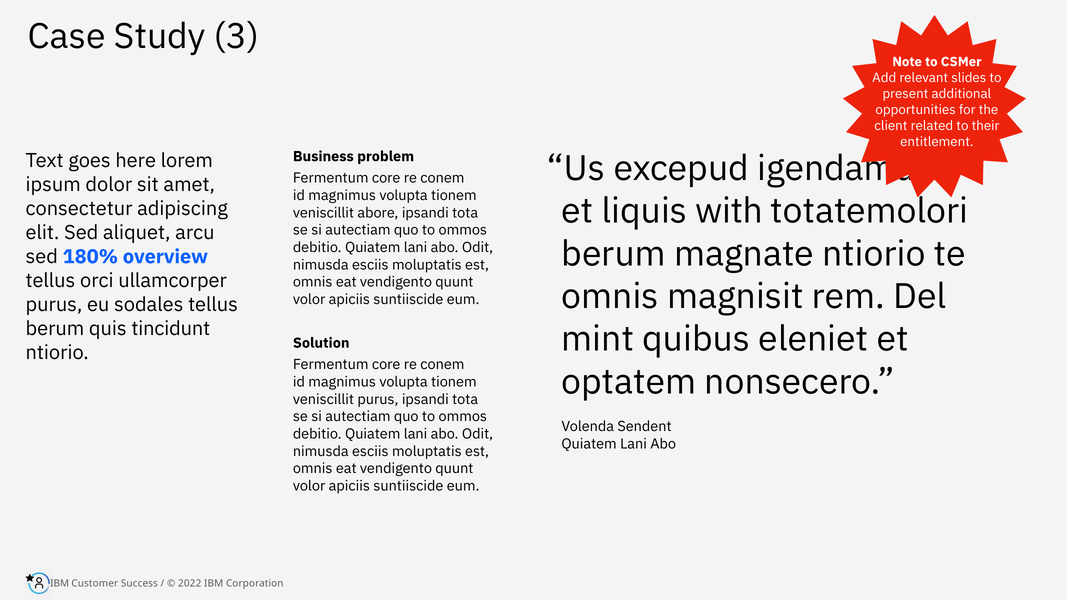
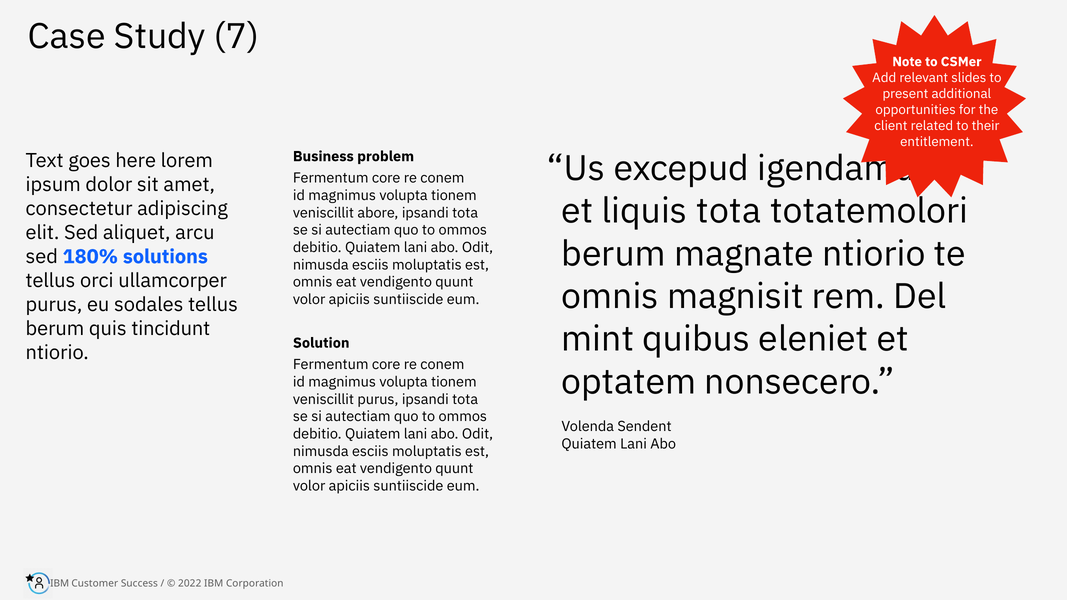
3: 3 -> 7 (237, 37)
liquis with: with -> tota (729, 211)
overview: overview -> solutions (165, 257)
